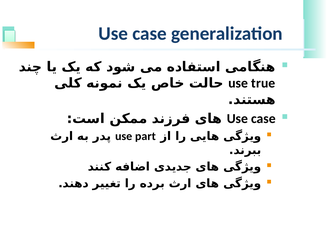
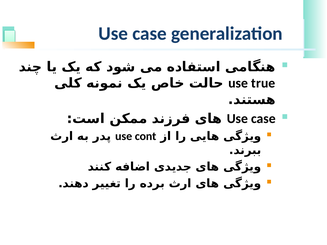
part: part -> cont (146, 136)
